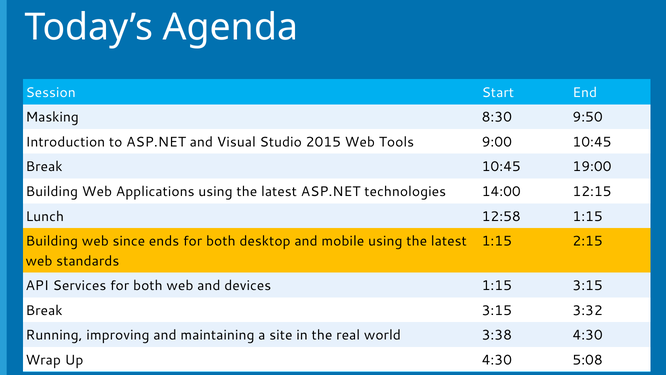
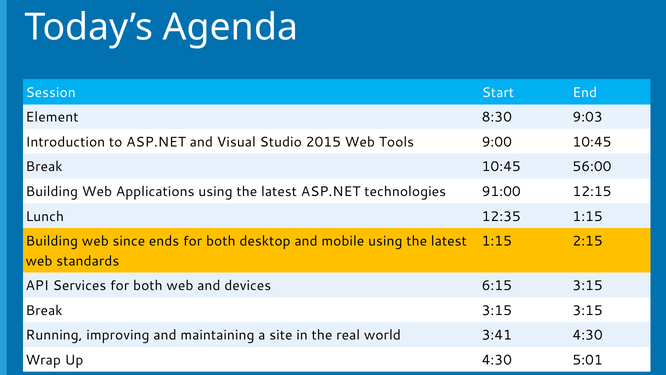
Masking: Masking -> Element (52, 117)
9:50: 9:50 -> 9:03 (588, 117)
19:00: 19:00 -> 56:00 (592, 167)
14:00: 14:00 -> 91:00 (501, 191)
12:58: 12:58 -> 12:35 (501, 216)
devices 1:15: 1:15 -> 6:15 (497, 285)
3:15 3:32: 3:32 -> 3:15 (588, 310)
3:38: 3:38 -> 3:41 (497, 335)
5:08: 5:08 -> 5:01 (588, 360)
